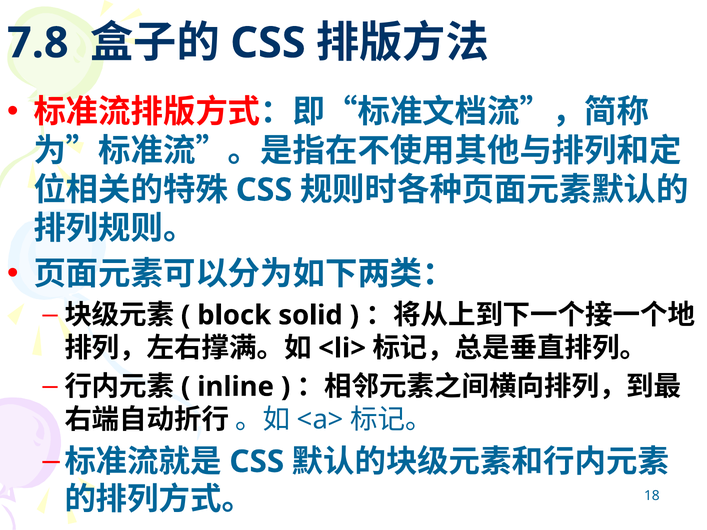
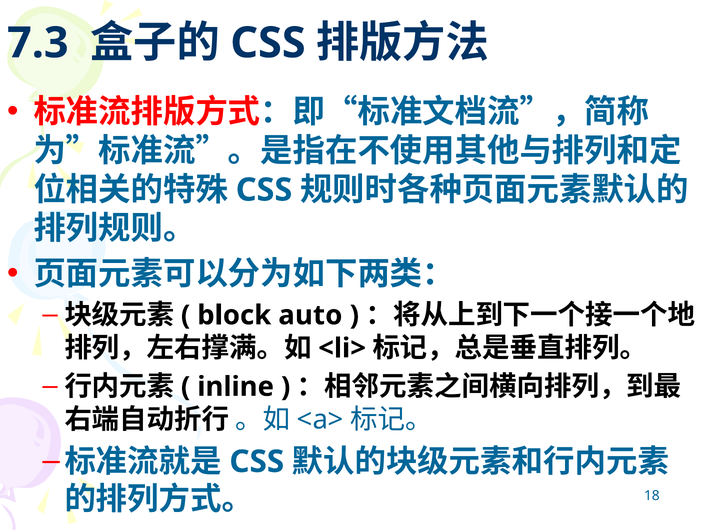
7.8: 7.8 -> 7.3 (38, 43)
solid: solid -> auto (310, 315)
